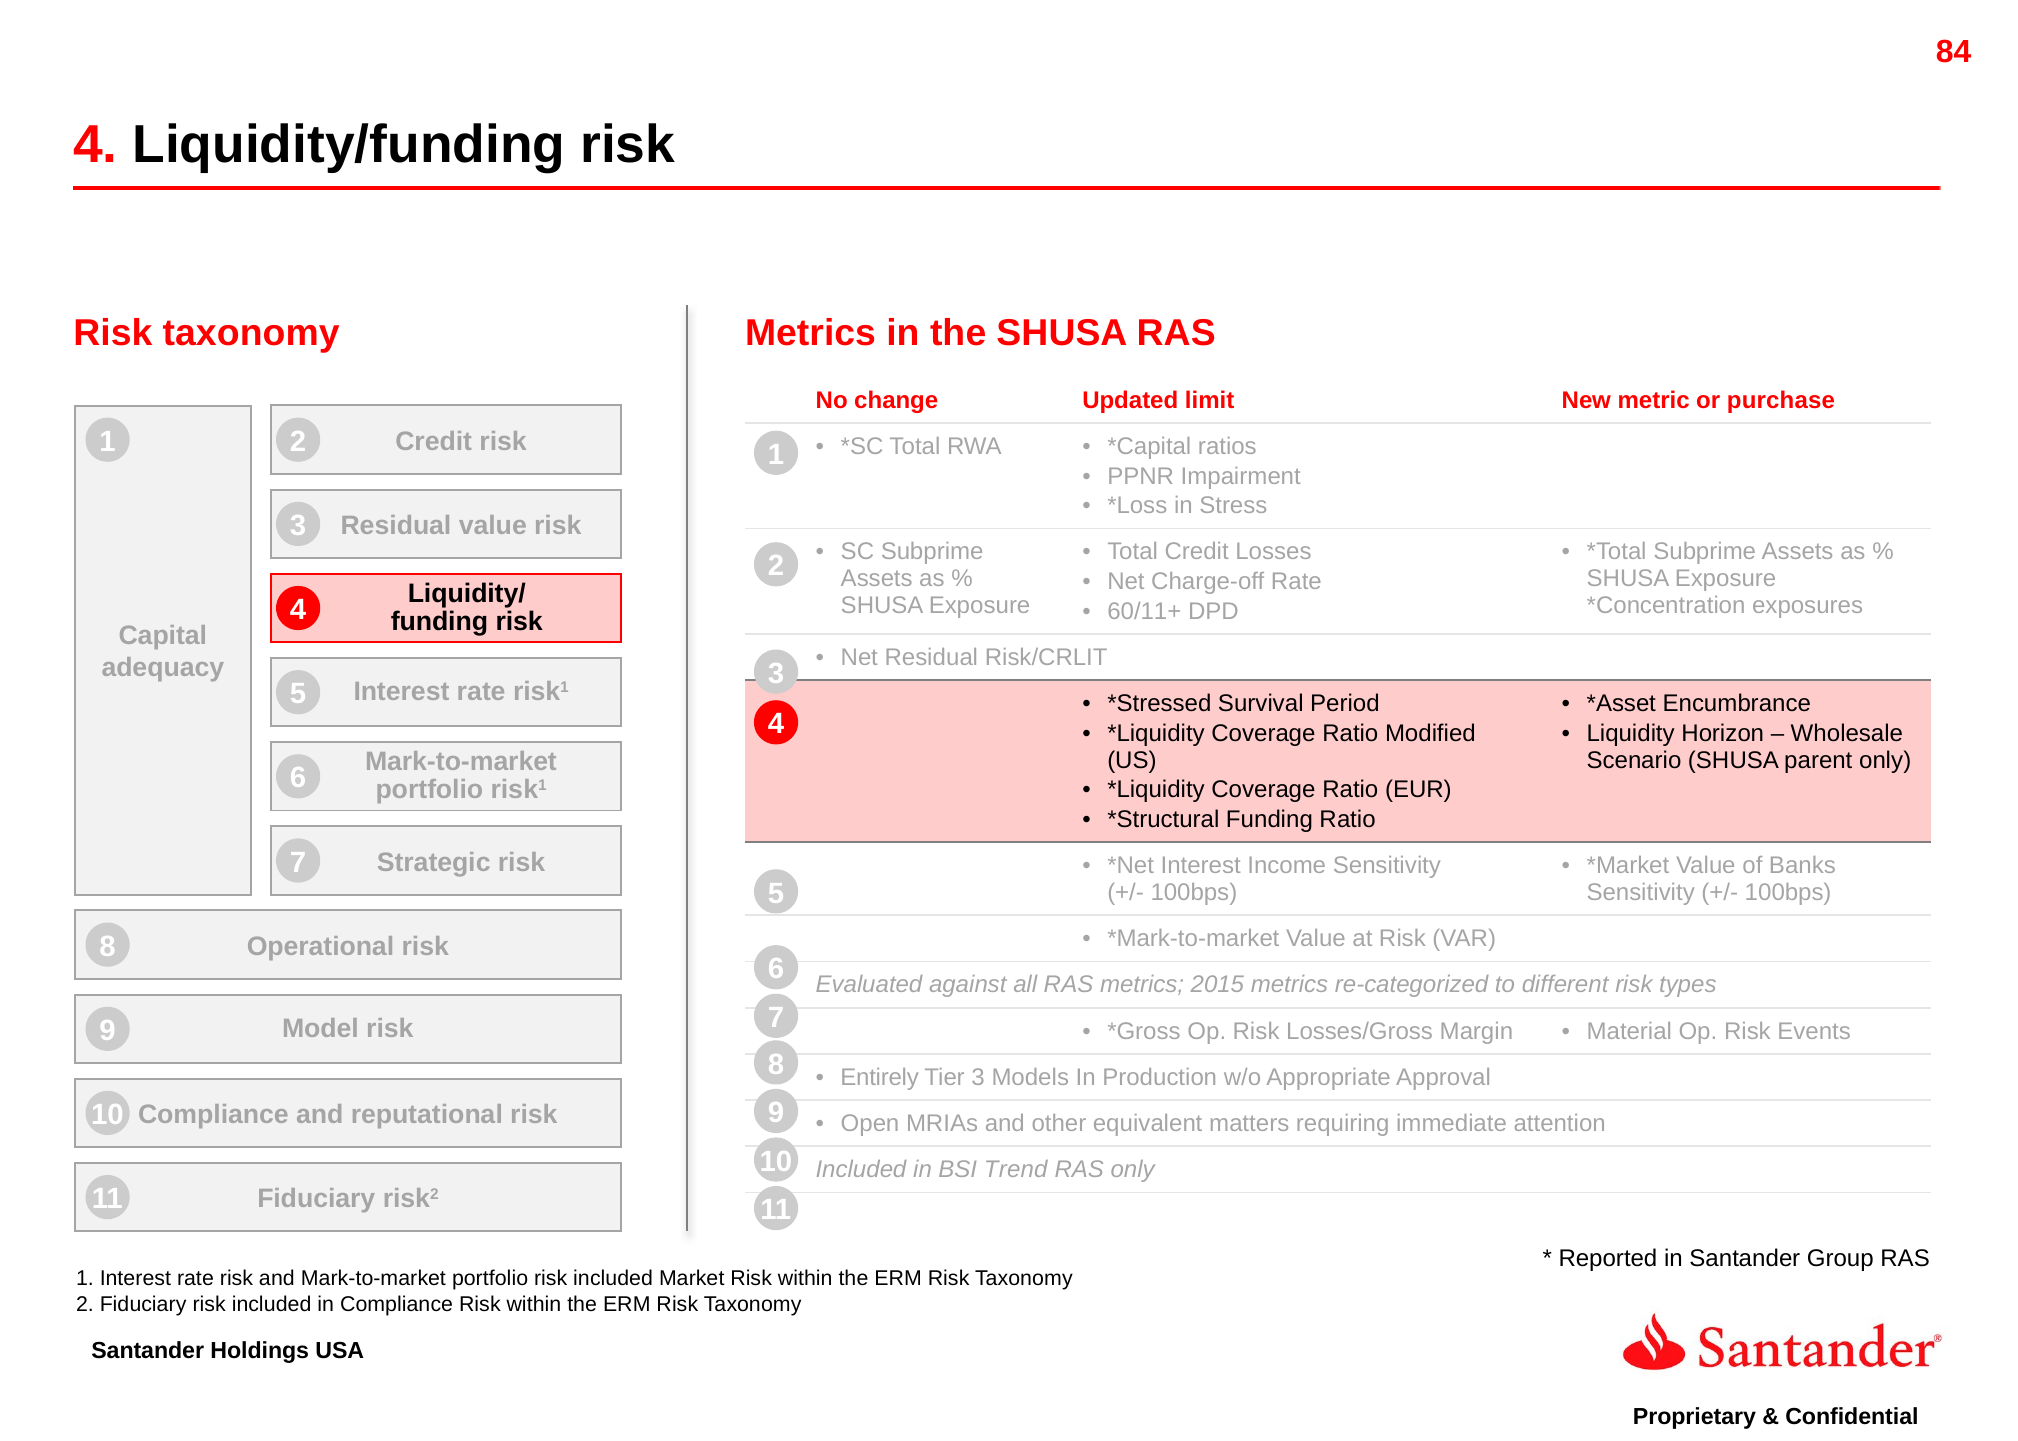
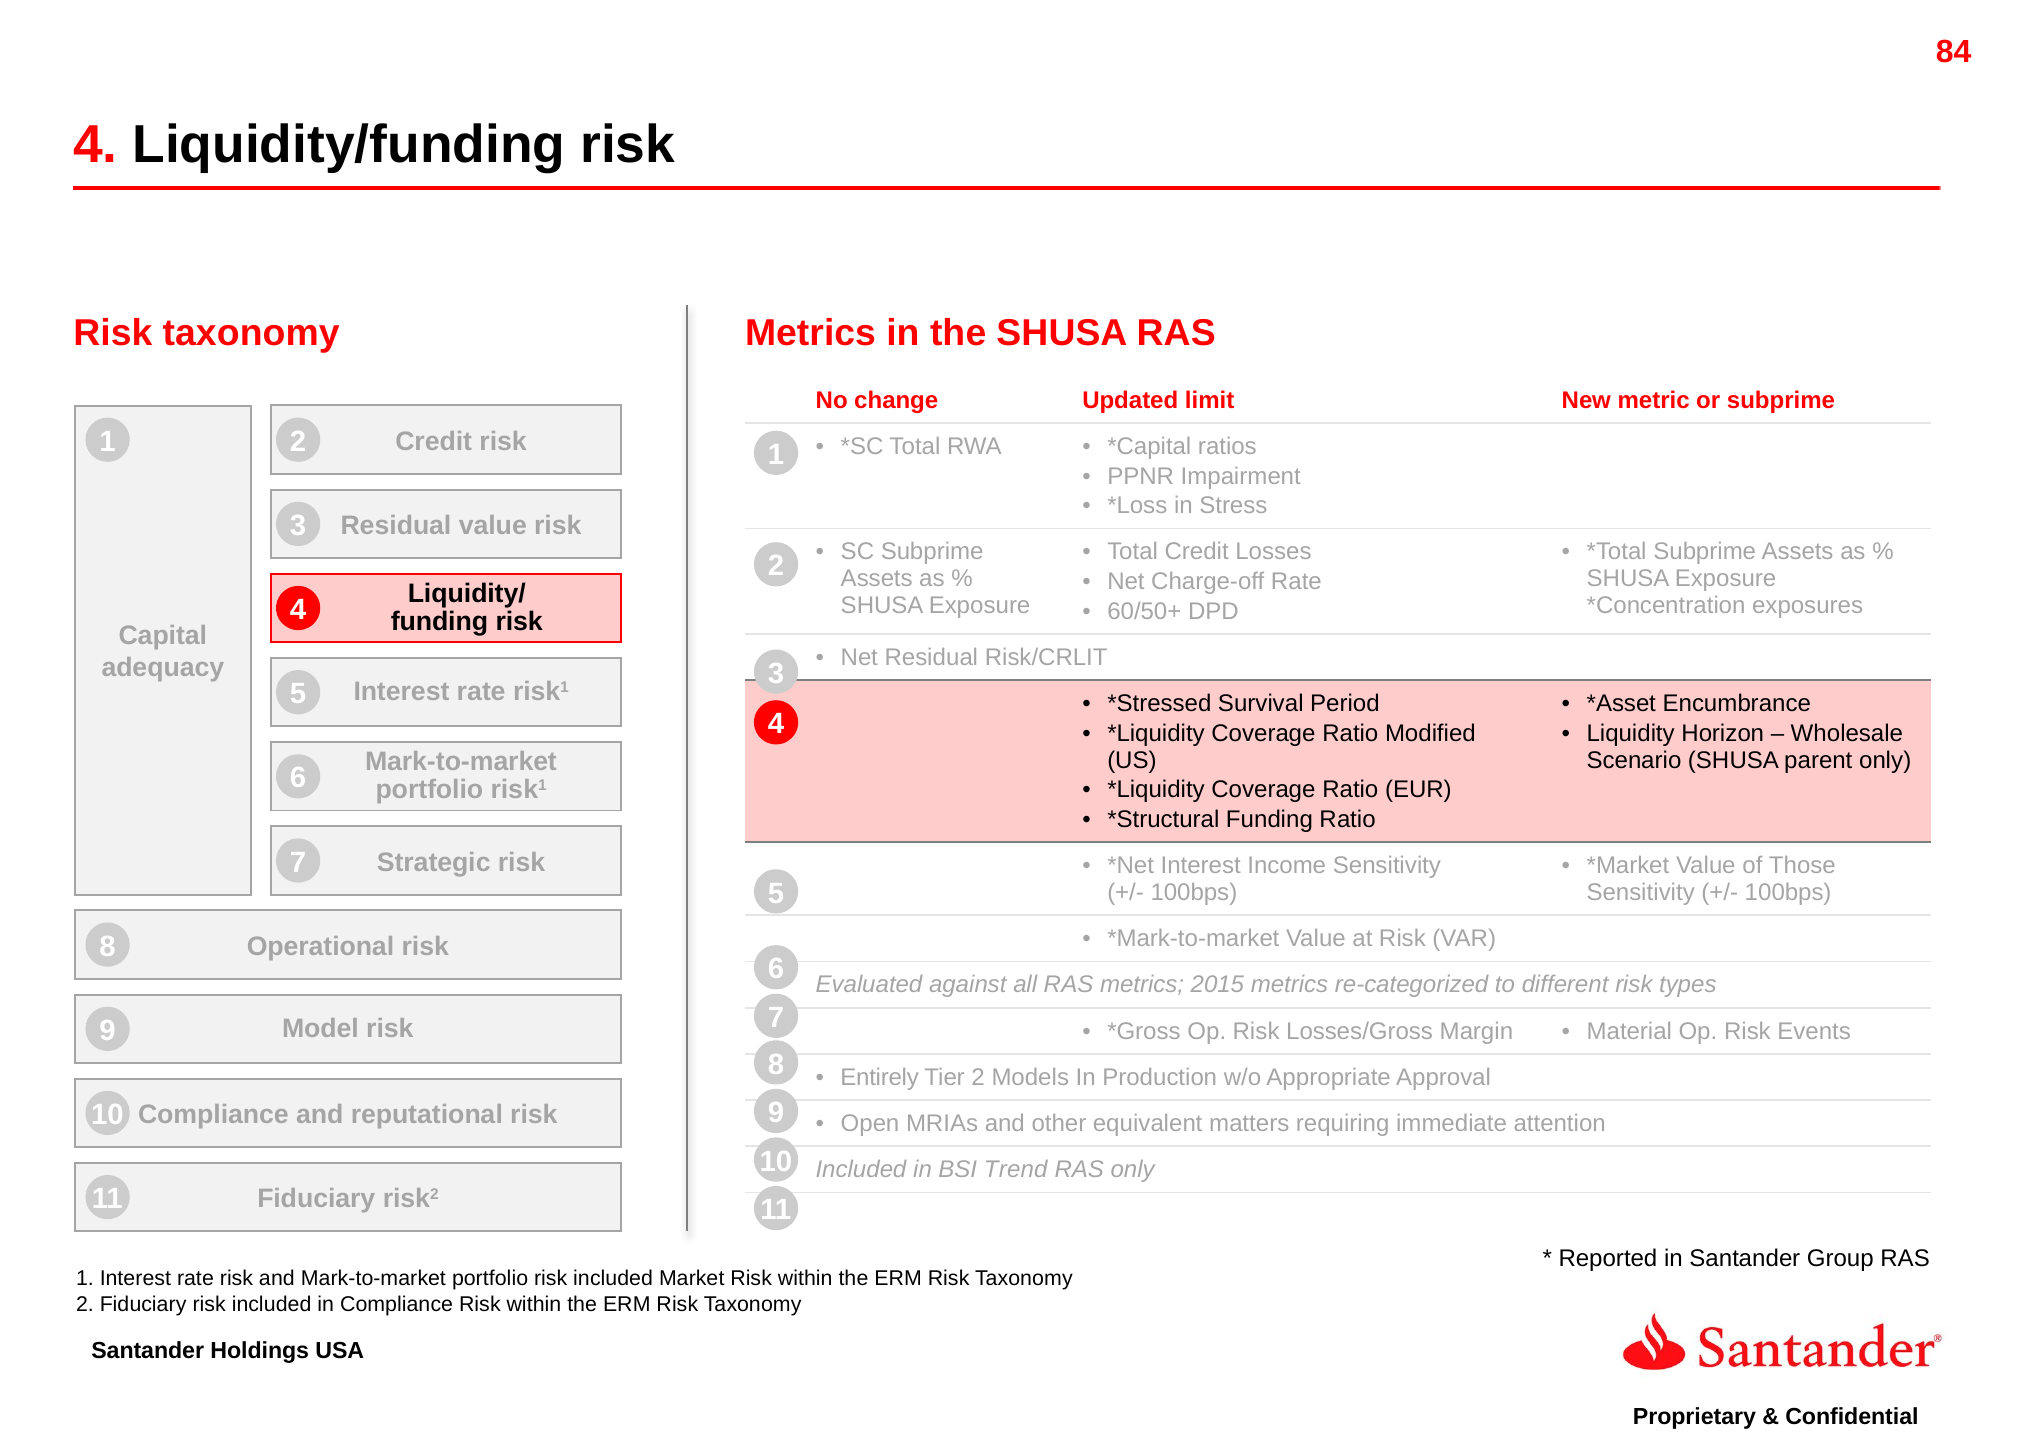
or purchase: purchase -> subprime (1781, 401)
60/11+: 60/11+ -> 60/50+ (1144, 611)
Banks: Banks -> Those (1802, 866)
Tier 3: 3 -> 2 (978, 1077)
